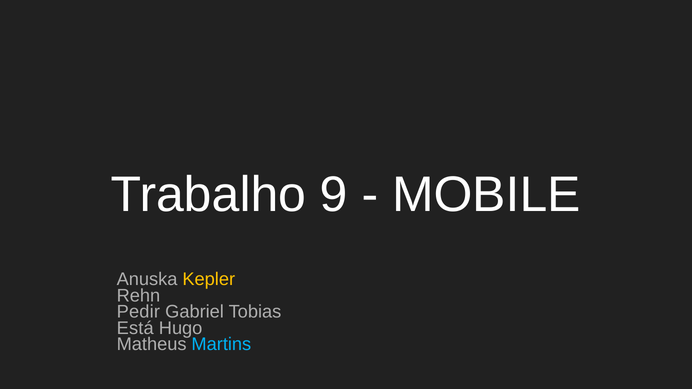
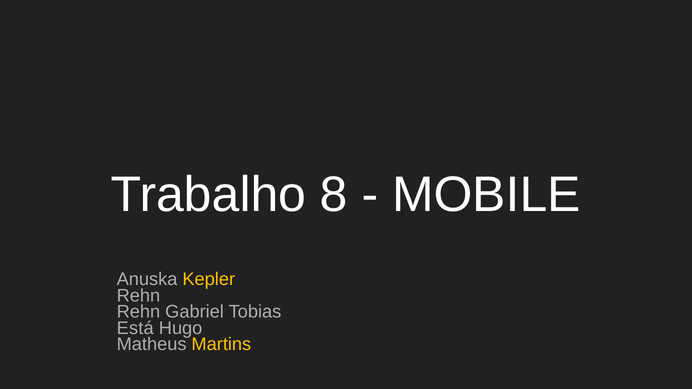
9: 9 -> 8 (334, 195)
Pedir: Pedir -> Rehn (138, 312)
Martins colour: light blue -> yellow (221, 344)
